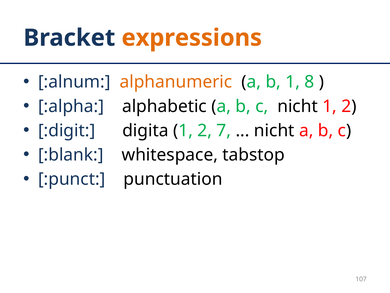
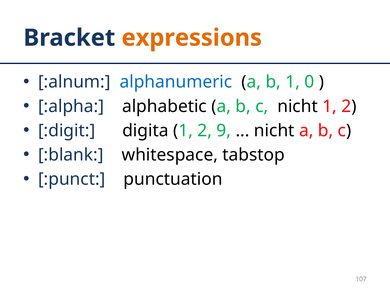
alphanumeric colour: orange -> blue (176, 82)
8: 8 -> 0 (309, 82)
7: 7 -> 9 (224, 130)
